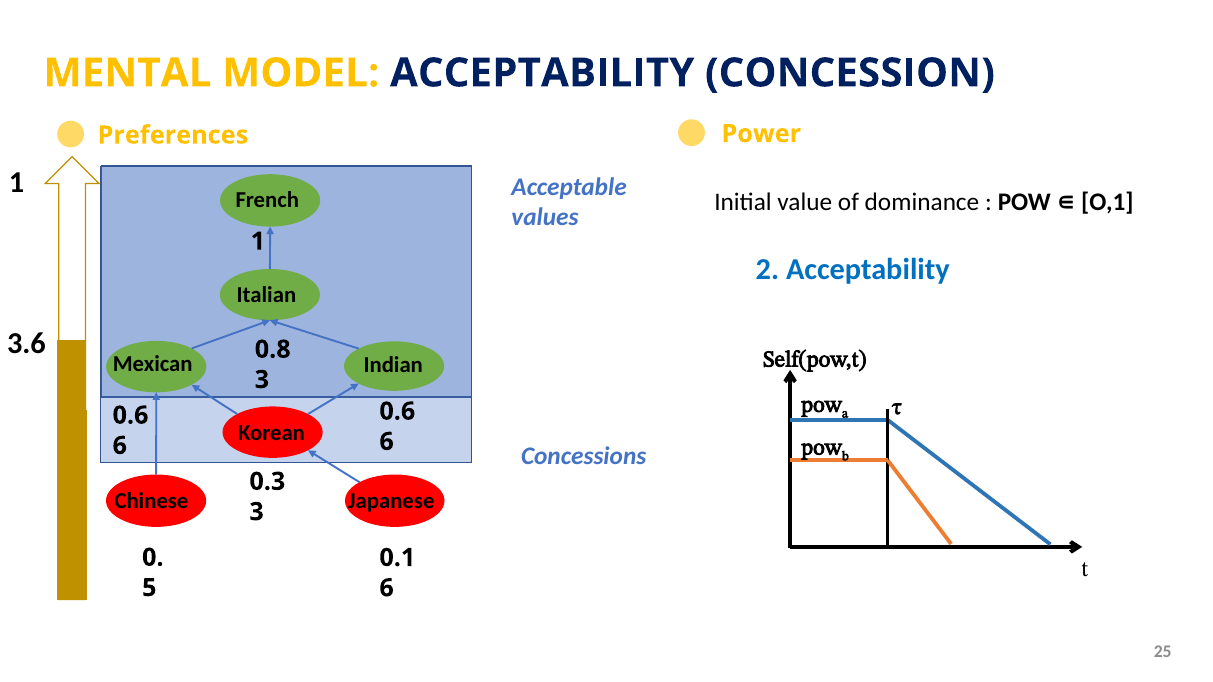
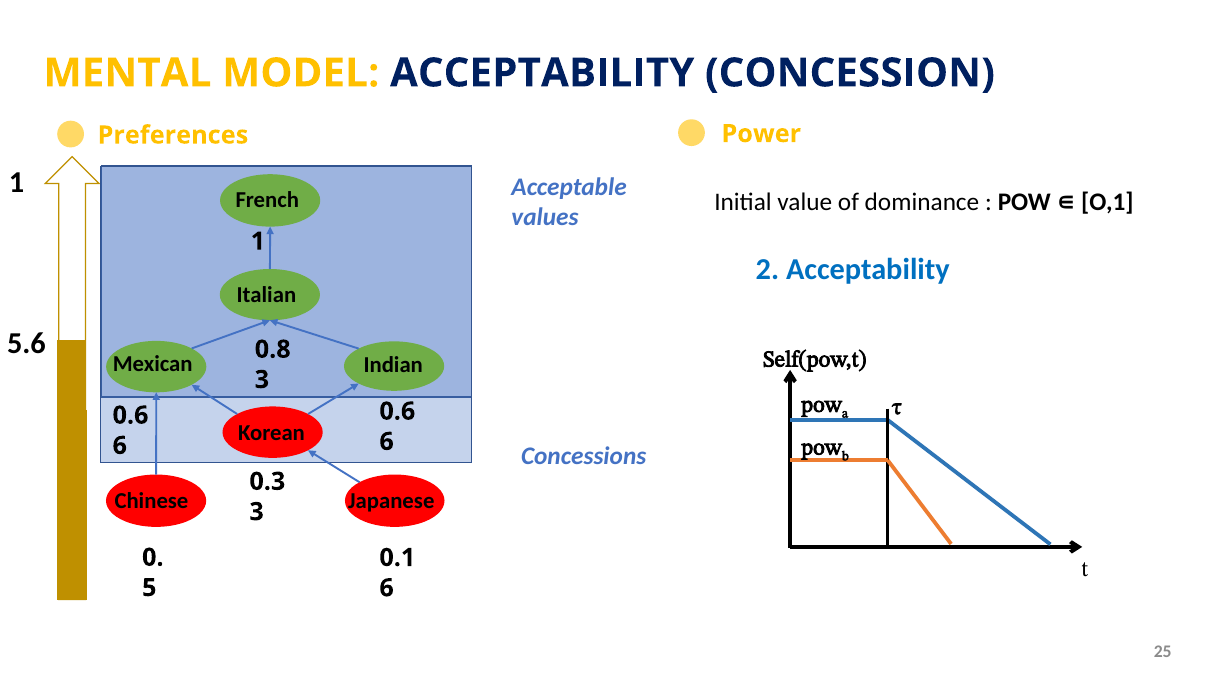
3.6: 3.6 -> 5.6 (26, 343)
